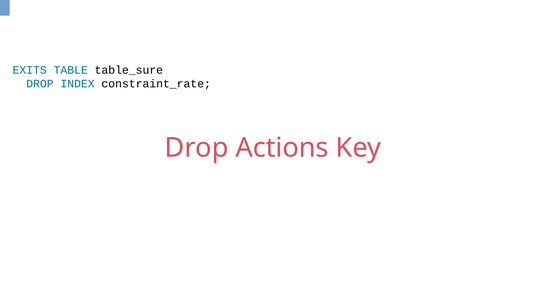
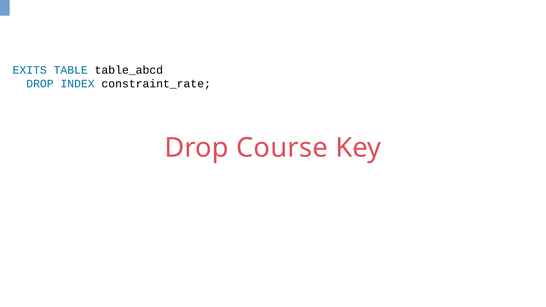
table_sure: table_sure -> table_abcd (129, 70)
Actions: Actions -> Course (282, 148)
